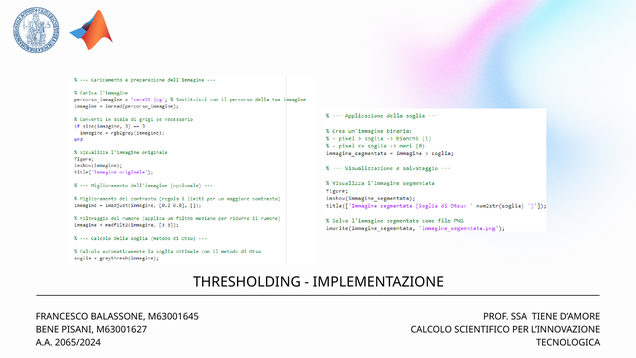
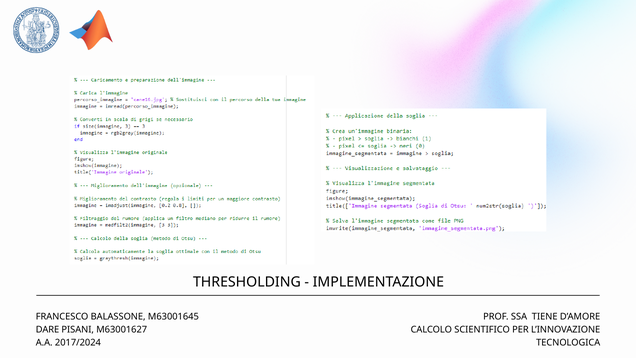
BENE: BENE -> DARE (47, 329)
2065/2024: 2065/2024 -> 2017/2024 (78, 342)
